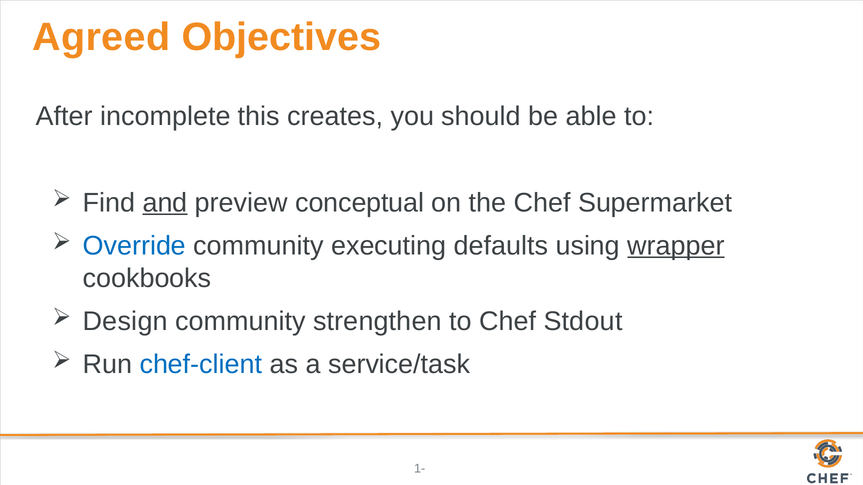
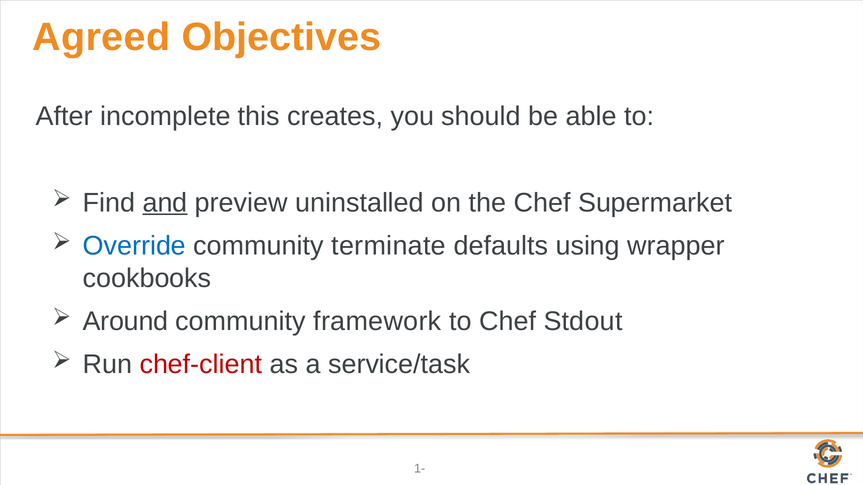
conceptual: conceptual -> uninstalled (360, 203)
executing: executing -> terminate (389, 246)
wrapper underline: present -> none (676, 246)
Design: Design -> Around (126, 322)
strengthen: strengthen -> framework (377, 322)
chef-client colour: blue -> red (201, 365)
